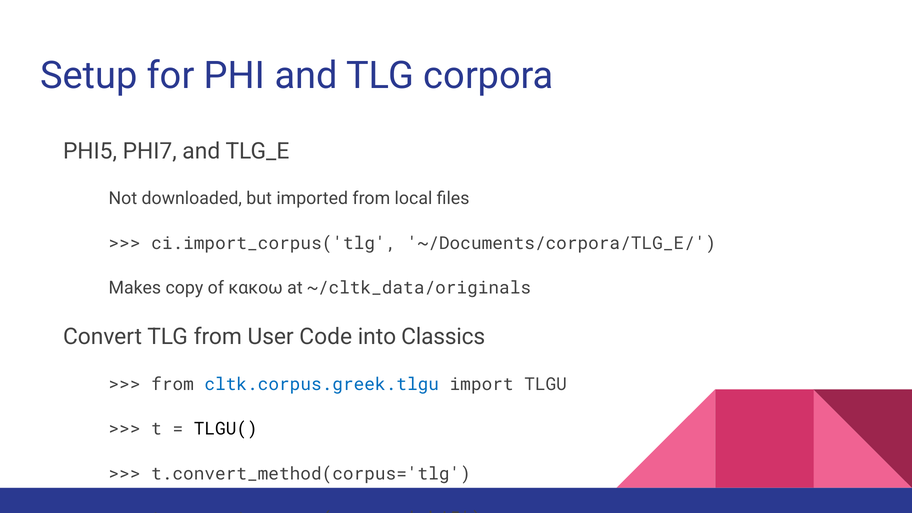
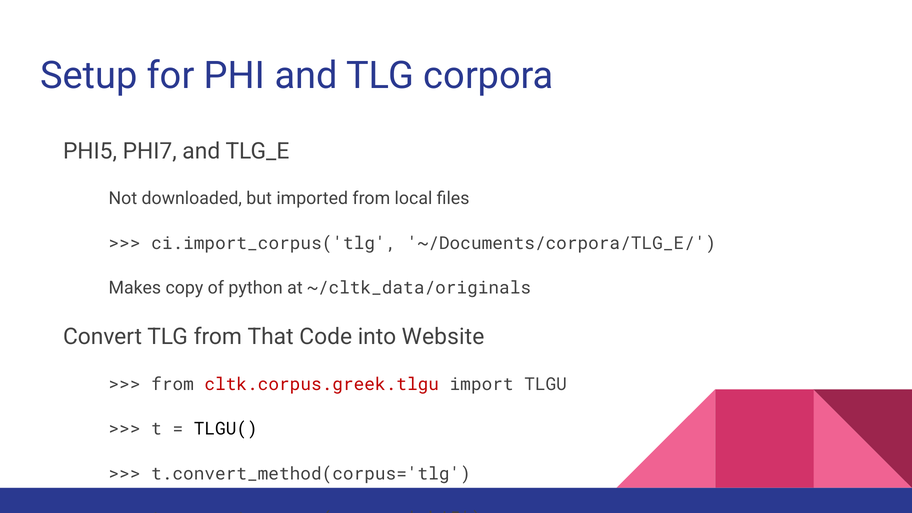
κακοω: κακοω -> python (256, 288)
User: User -> That (271, 337)
Classics: Classics -> Website (443, 337)
cltk.corpus.greek.tlgu colour: blue -> red (322, 384)
